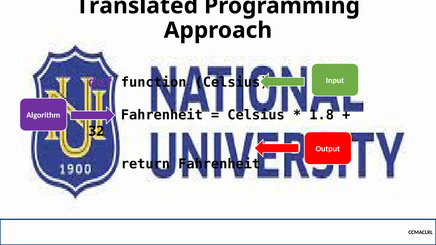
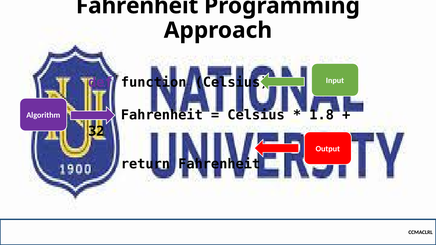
Translated: Translated -> Fahrenheit (137, 6)
